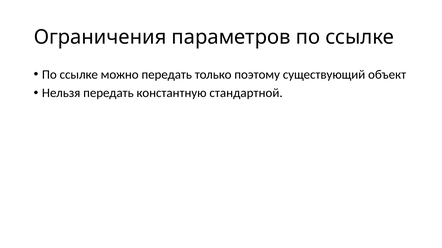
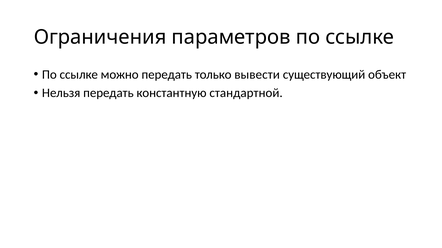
поэтому: поэтому -> вывести (257, 75)
